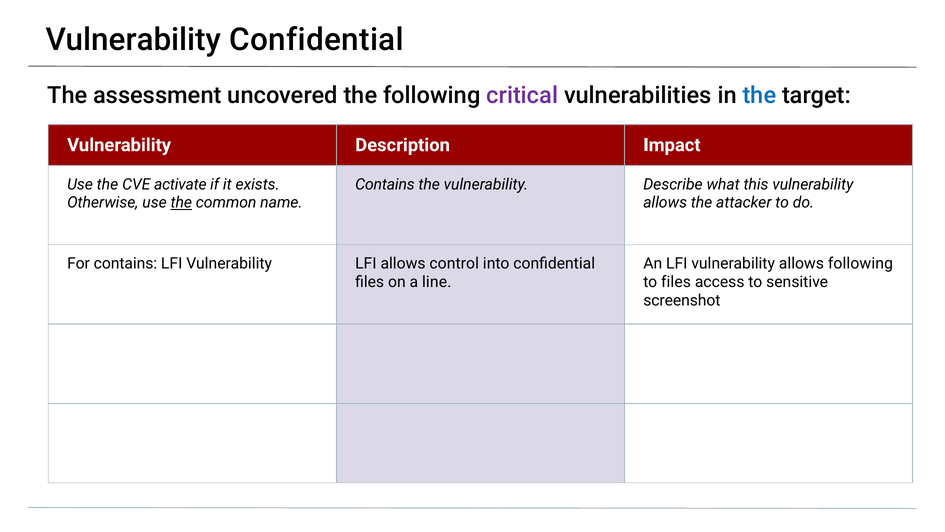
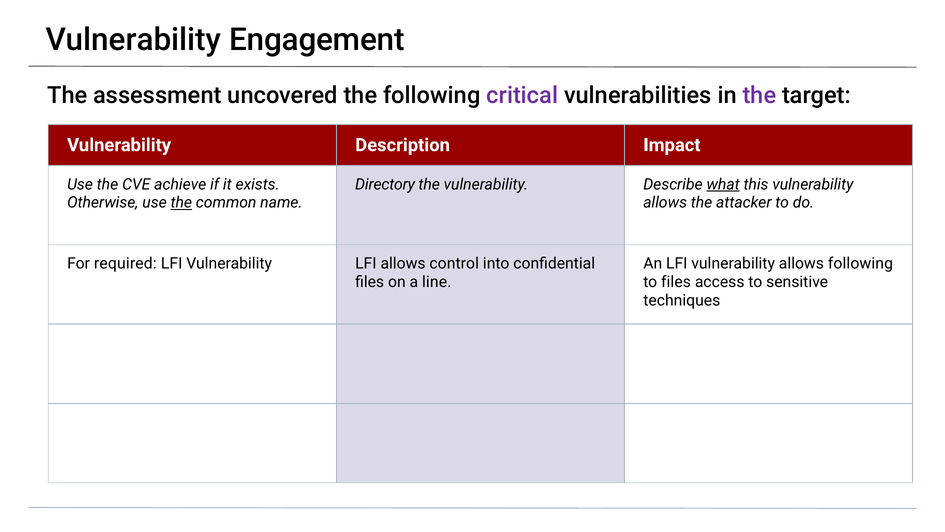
Vulnerability Confidential: Confidential -> Engagement (317, 40)
the colour: blue -> purple (759, 95)
activate: activate -> achieve (180, 184)
Contains: Contains -> Directory (385, 184)
what underline: none -> present (723, 184)
For contains: contains -> required (125, 263)
screenshot: screenshot -> techniques (682, 300)
